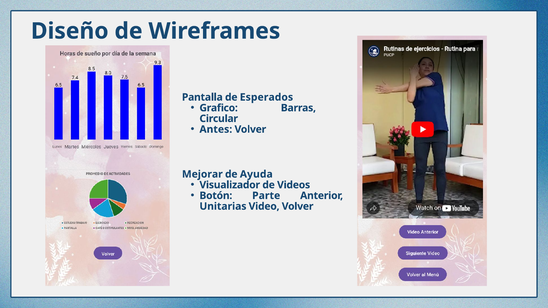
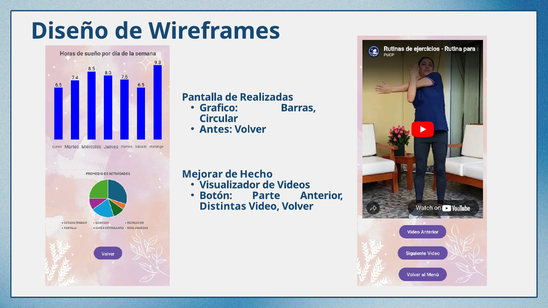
Esperados: Esperados -> Realizadas (267, 97)
Ayuda: Ayuda -> Hecho (256, 174)
Unitarias: Unitarias -> Distintas (223, 206)
